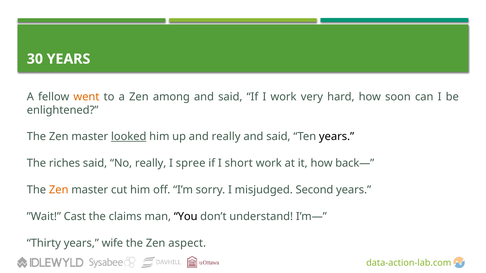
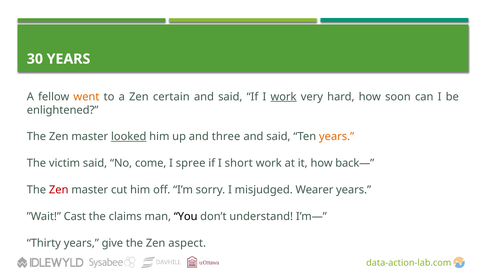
among: among -> certain (171, 97)
work underline: none -> present (284, 97)
and really: really -> three (226, 137)
years colour: black -> orange (337, 137)
riches: riches -> victim (65, 164)
No really: really -> come (151, 164)
Zen colour: orange -> red (59, 190)
Second: Second -> Wearer (314, 190)
wife: wife -> give (112, 244)
